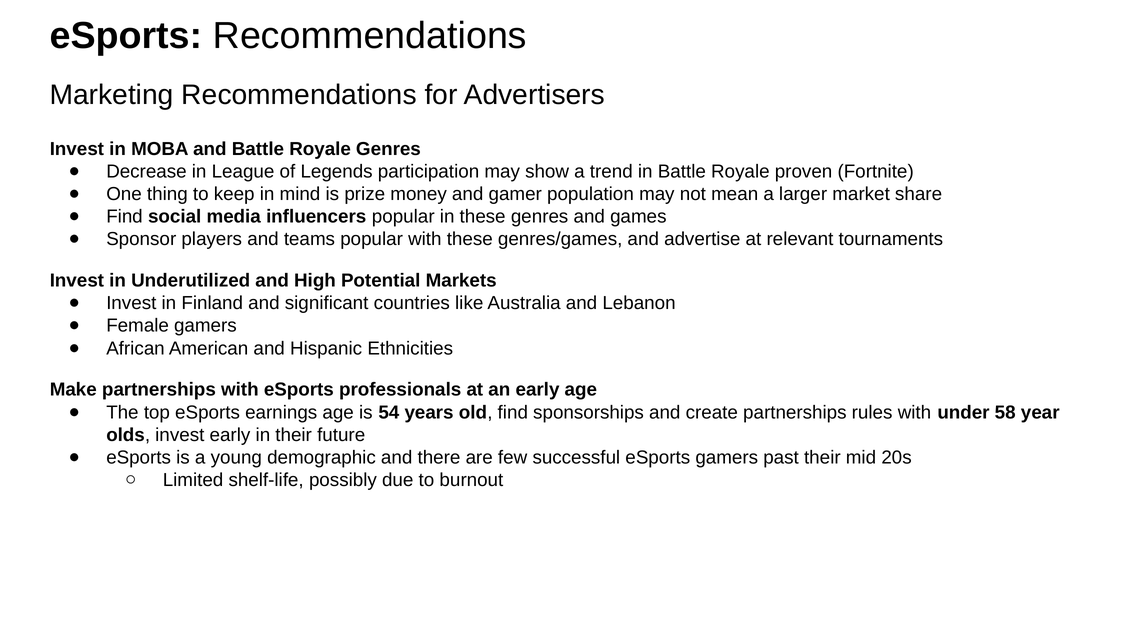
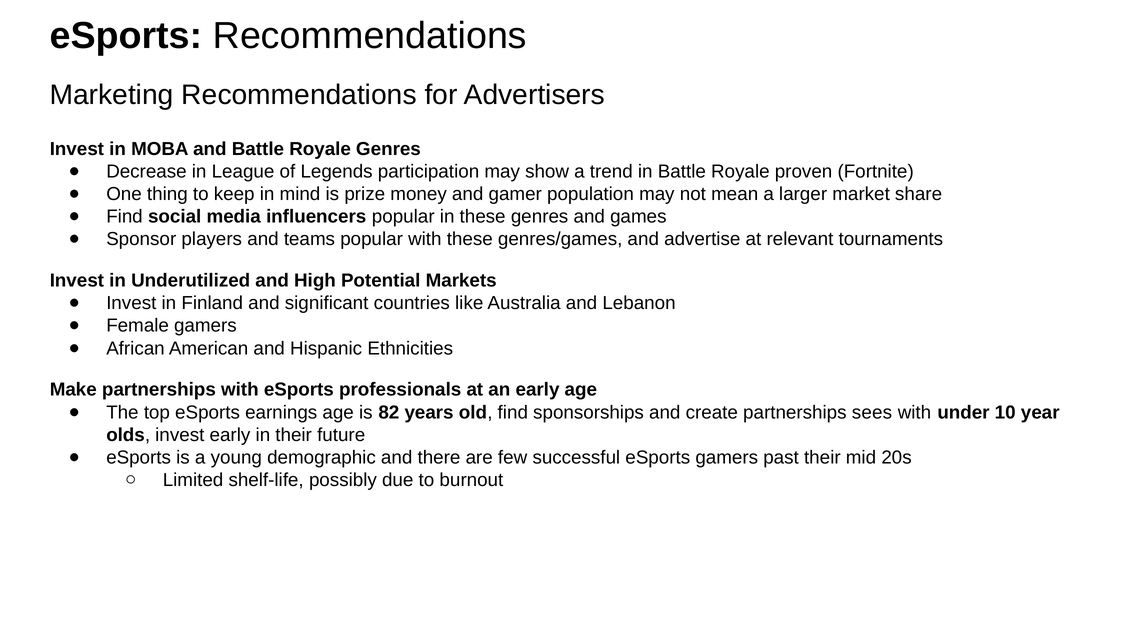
54: 54 -> 82 (389, 413)
rules: rules -> sees (872, 413)
58: 58 -> 10 (1005, 413)
